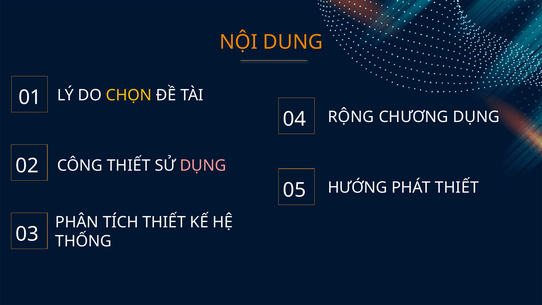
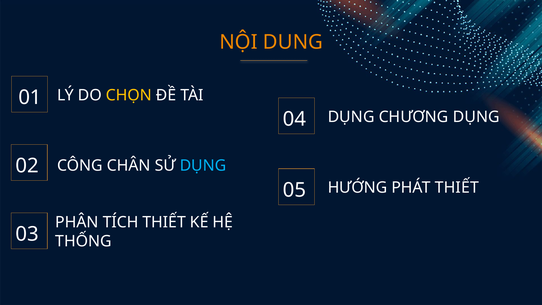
04 RỘNG: RỘNG -> DỤNG (351, 117)
CÔNG THIẾT: THIẾT -> CHÂN (129, 165)
DỤNG colour: pink -> light blue (203, 165)
